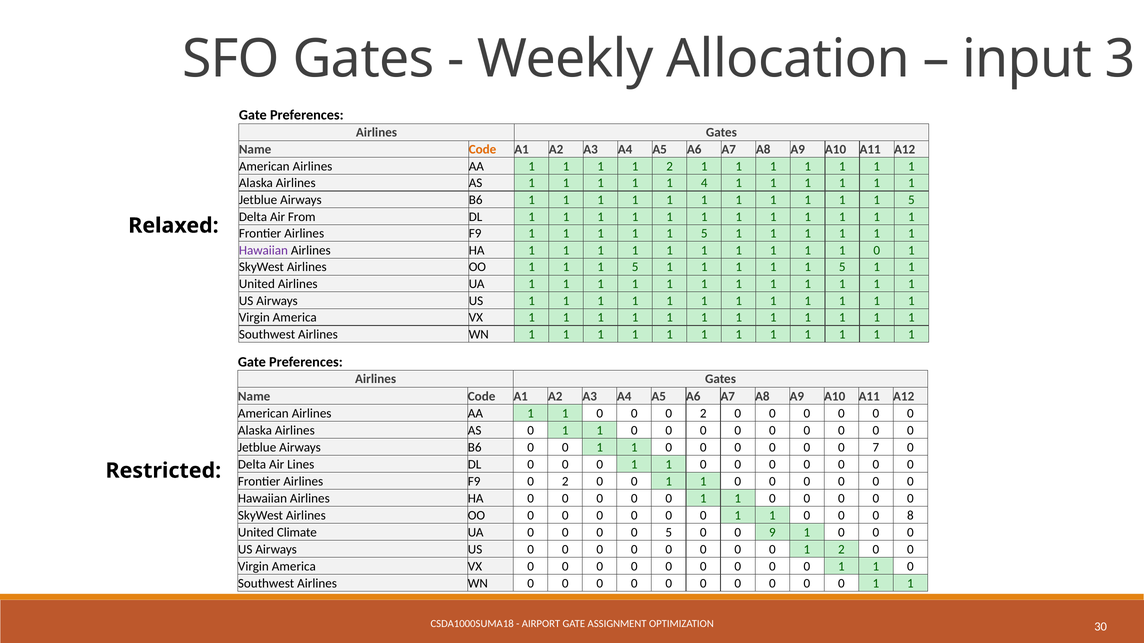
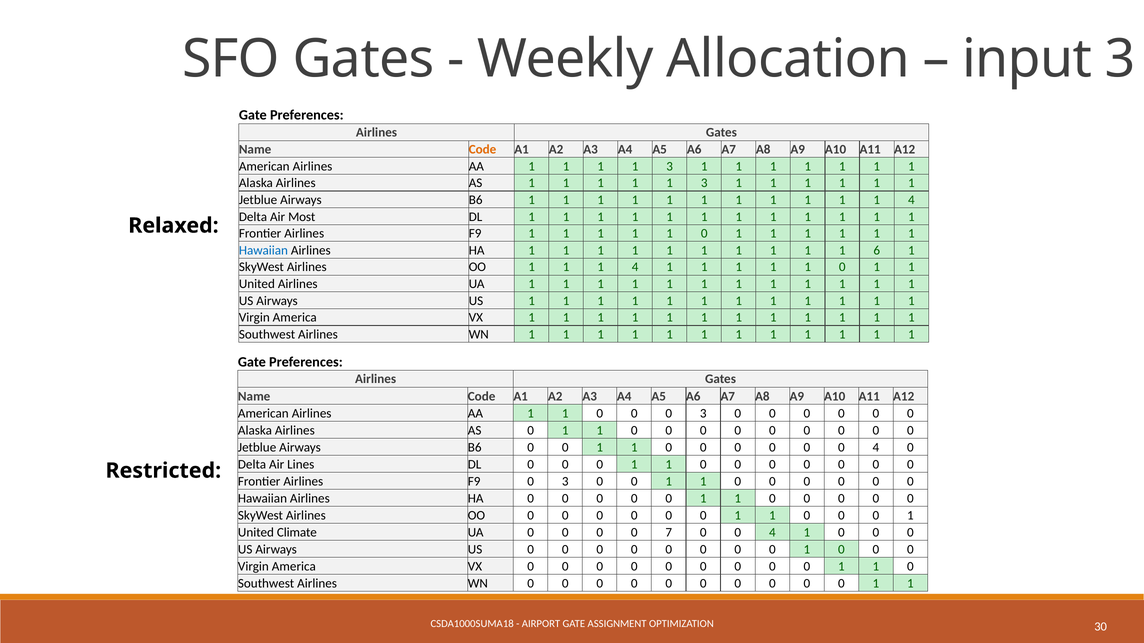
2: 2 -> 3 (670, 166)
4: 4 -> 3 (704, 183)
5: 5 -> 4 (911, 200)
From: From -> Most (302, 217)
5: 5 -> 0 (704, 234)
Hawaiian colour: purple -> blue (263, 251)
1 1 1 0: 0 -> 6 (877, 251)
5: 5 -> 4 (635, 267)
5: 5 -> 0 (842, 267)
0 0 2: 2 -> 3 (703, 414)
0 0 0 7: 7 -> 4 (876, 448)
F9 0 2: 2 -> 3 (565, 482)
8: 8 -> 1 (910, 516)
0 5: 5 -> 7 (669, 533)
9: 9 -> 4 (772, 533)
0 1 2: 2 -> 0 (841, 550)
